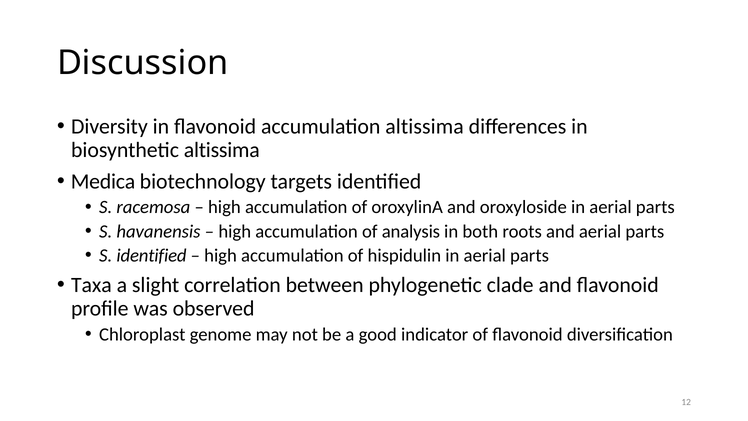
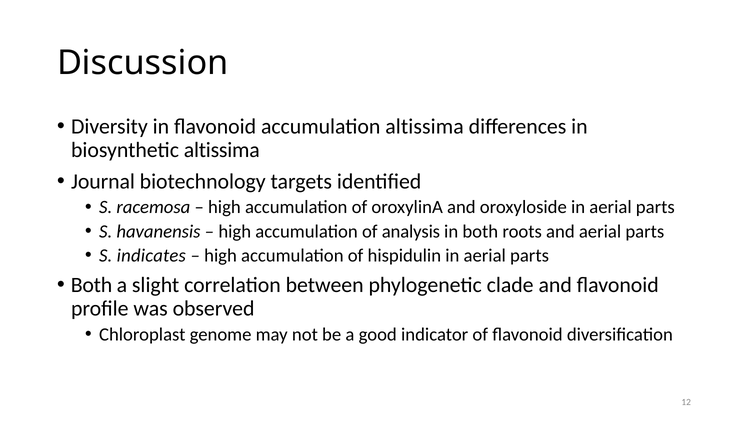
Medica: Medica -> Journal (103, 181)
S identified: identified -> indicates (151, 255)
Taxa: Taxa -> Both (92, 285)
